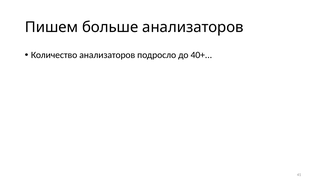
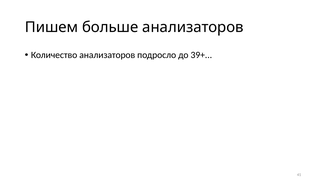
40+: 40+ -> 39+ (201, 55)
